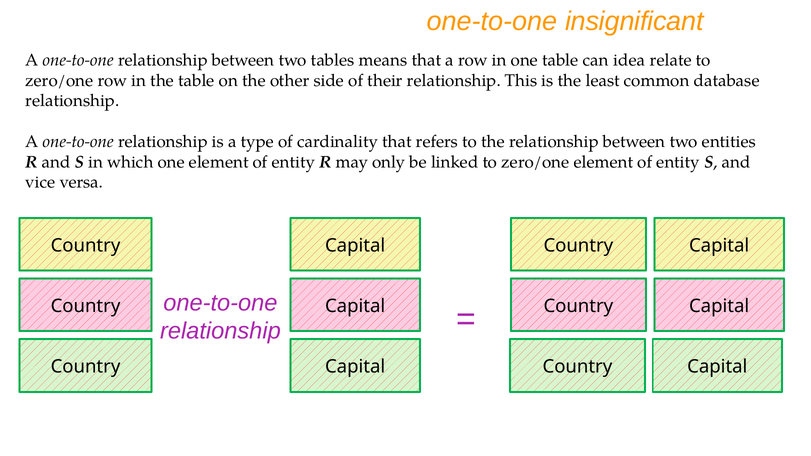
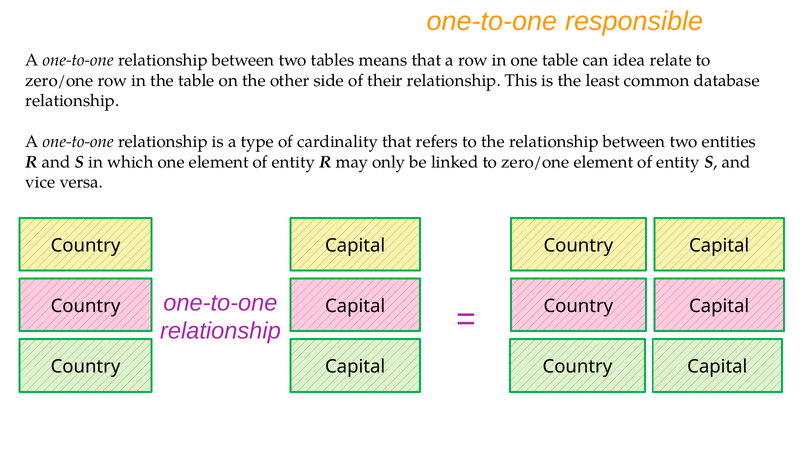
insignificant: insignificant -> responsible (634, 21)
